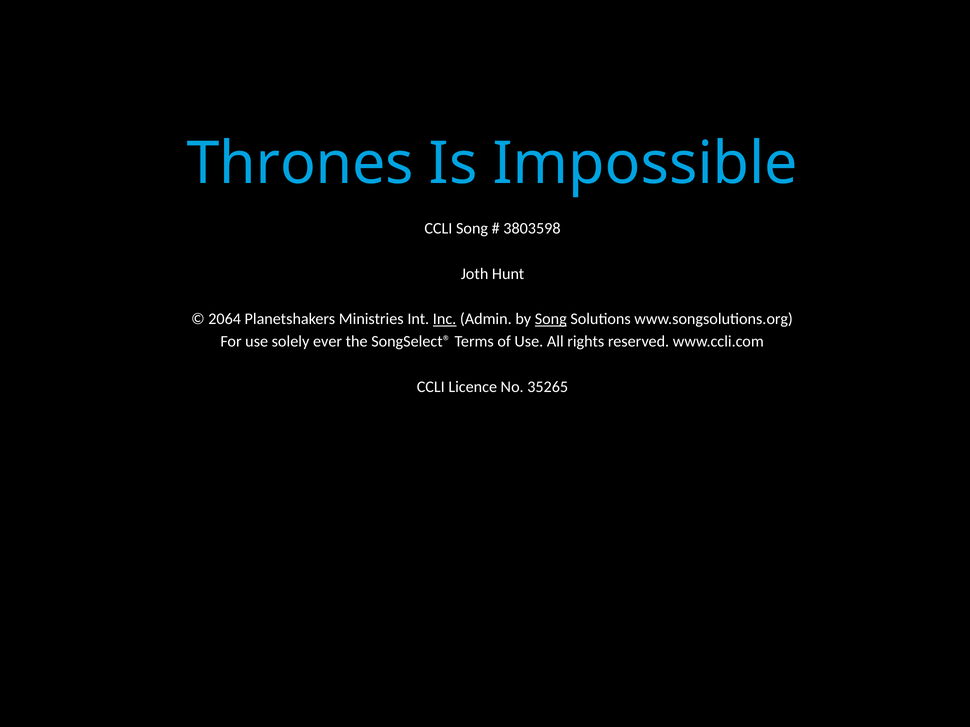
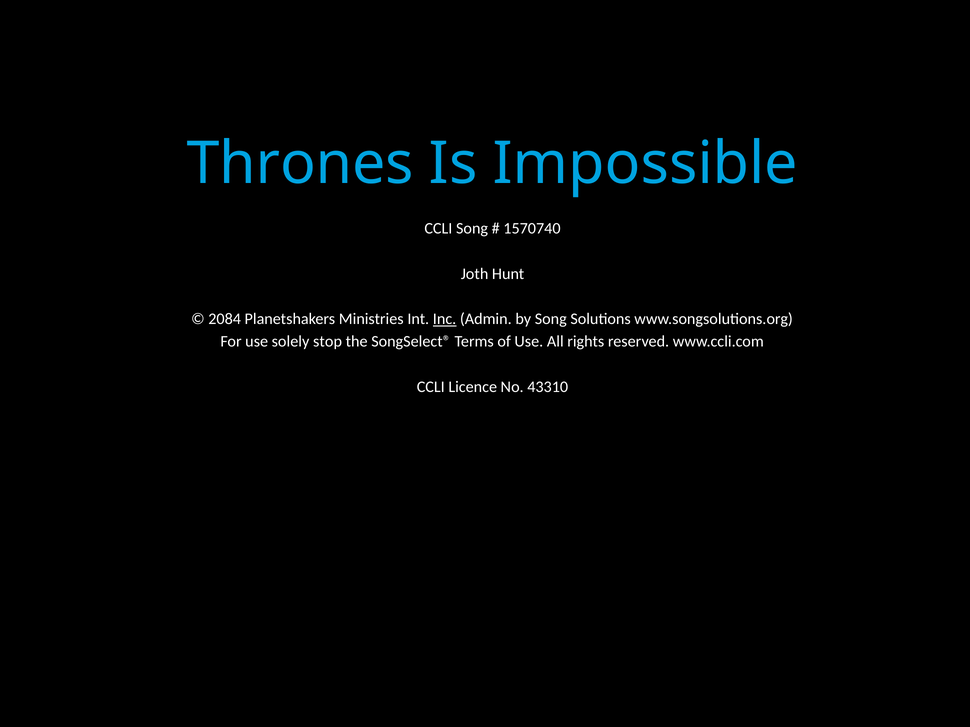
3803598: 3803598 -> 1570740 (532, 229)
2064: 2064 -> 2084 (225, 319)
Song underline: present -> none (551, 319)
ever: ever -> stop (328, 342)
35265: 35265 -> 43310 (548, 387)
